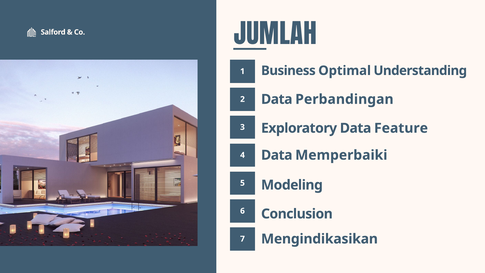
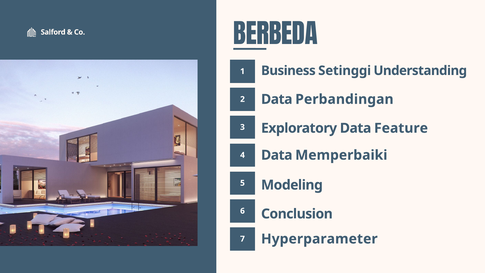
JUMLAH: JUMLAH -> BERBEDA (275, 35)
Optimal: Optimal -> Setinggi (345, 71)
Mengindikasikan: Mengindikasikan -> Hyperparameter (319, 239)
